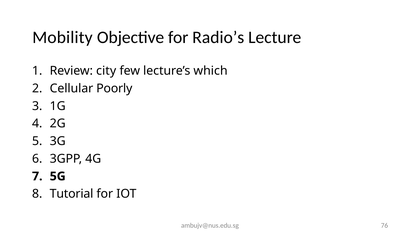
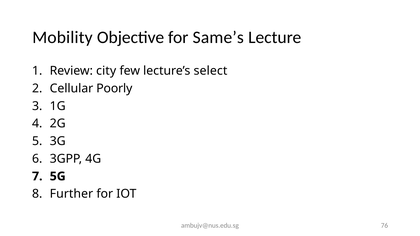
Radio’s: Radio’s -> Same’s (218, 38)
which: which -> select (211, 71)
Tutorial: Tutorial -> Further (71, 194)
